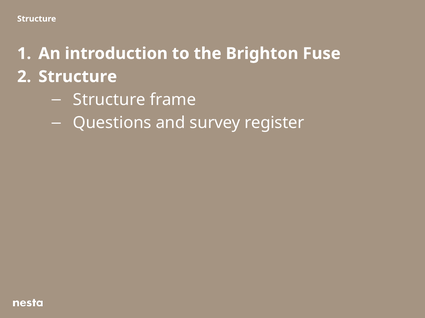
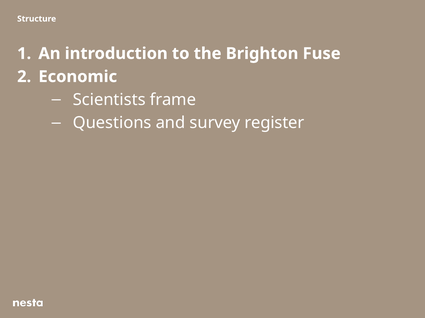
Structure: Structure -> Economic (78, 77)
Structure: Structure -> Scientists (109, 100)
